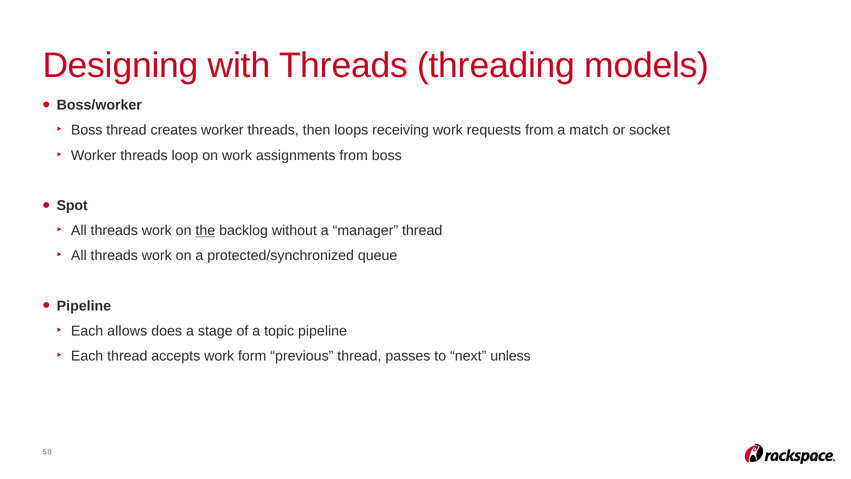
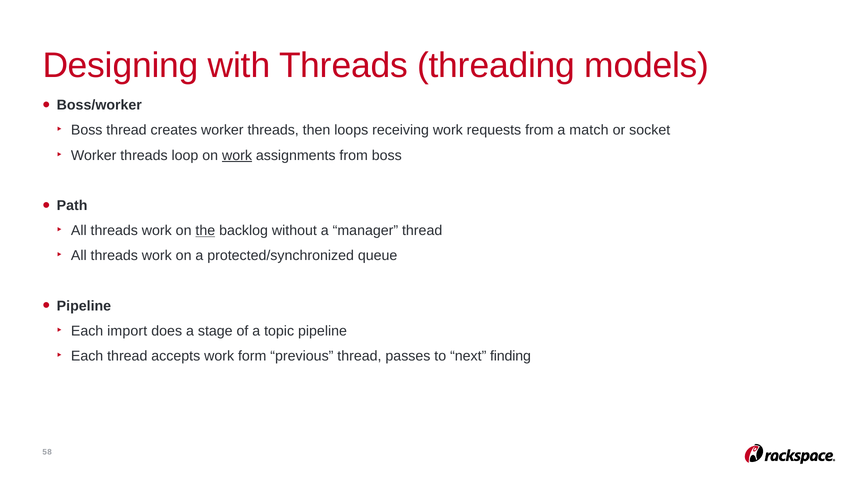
work underline: none -> present (237, 155)
Spot: Spot -> Path (72, 205)
allows: allows -> import (127, 331)
unless: unless -> finding (511, 356)
